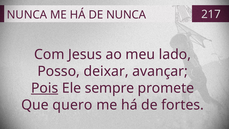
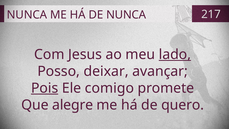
lado underline: none -> present (175, 54)
sempre: sempre -> comigo (109, 88)
quero: quero -> alegre (73, 105)
fortes: fortes -> quero (183, 105)
